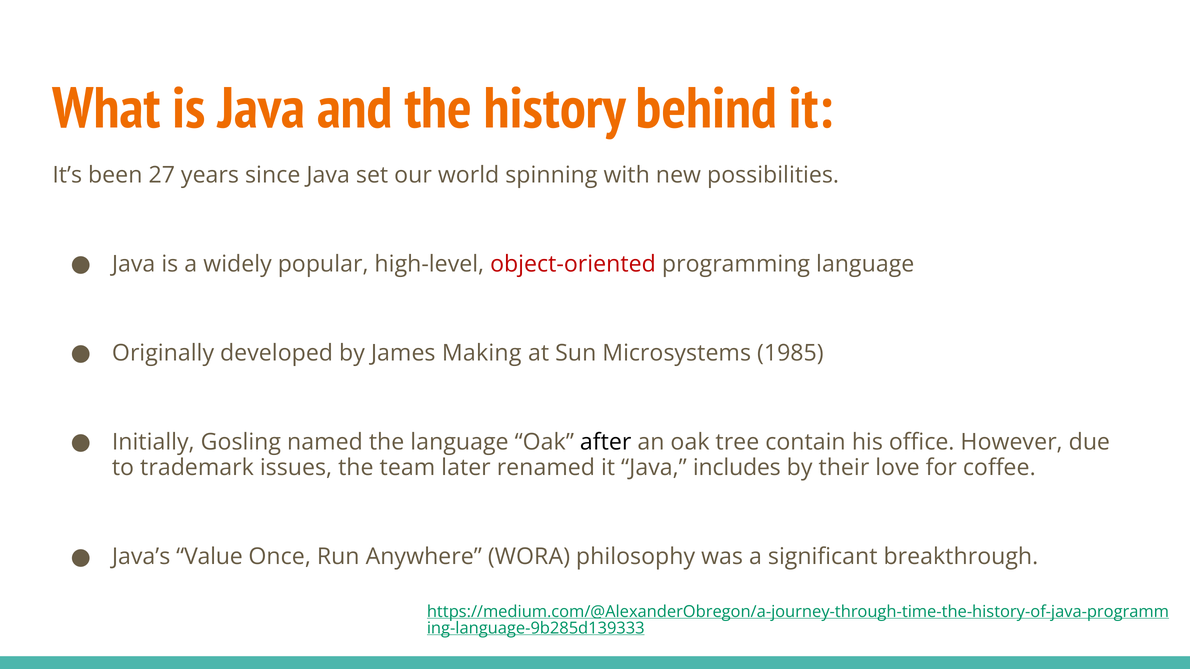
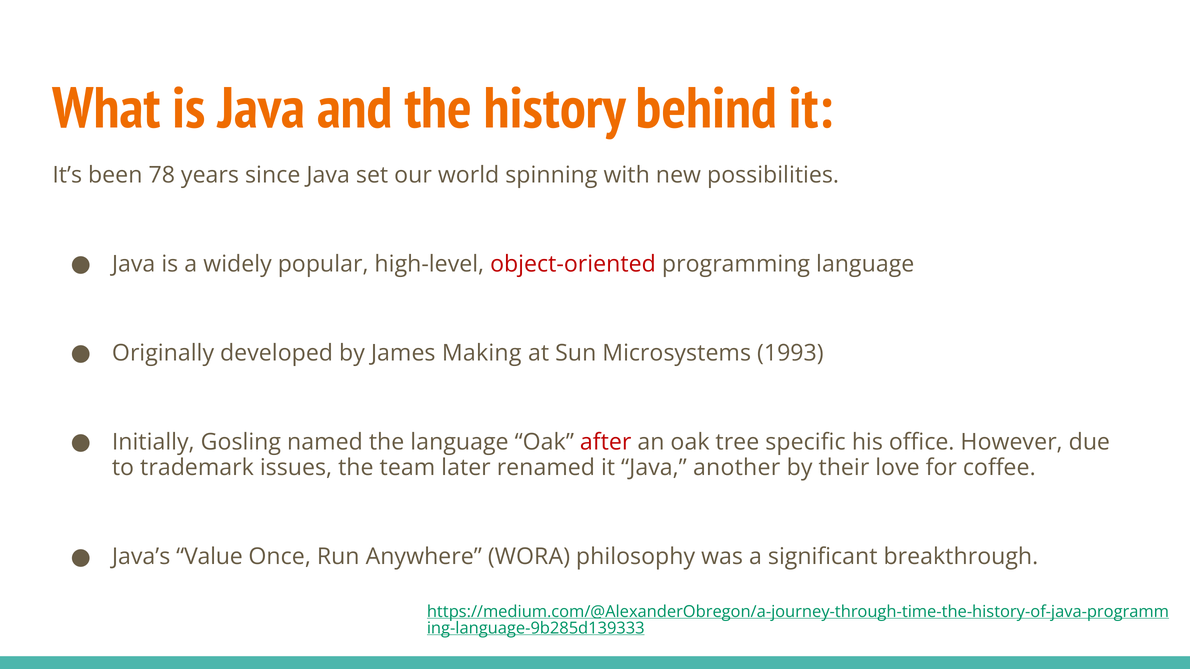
27: 27 -> 78 (162, 175)
1985: 1985 -> 1993 (790, 353)
after colour: black -> red (606, 442)
contain: contain -> specific (805, 442)
includes: includes -> another (737, 468)
